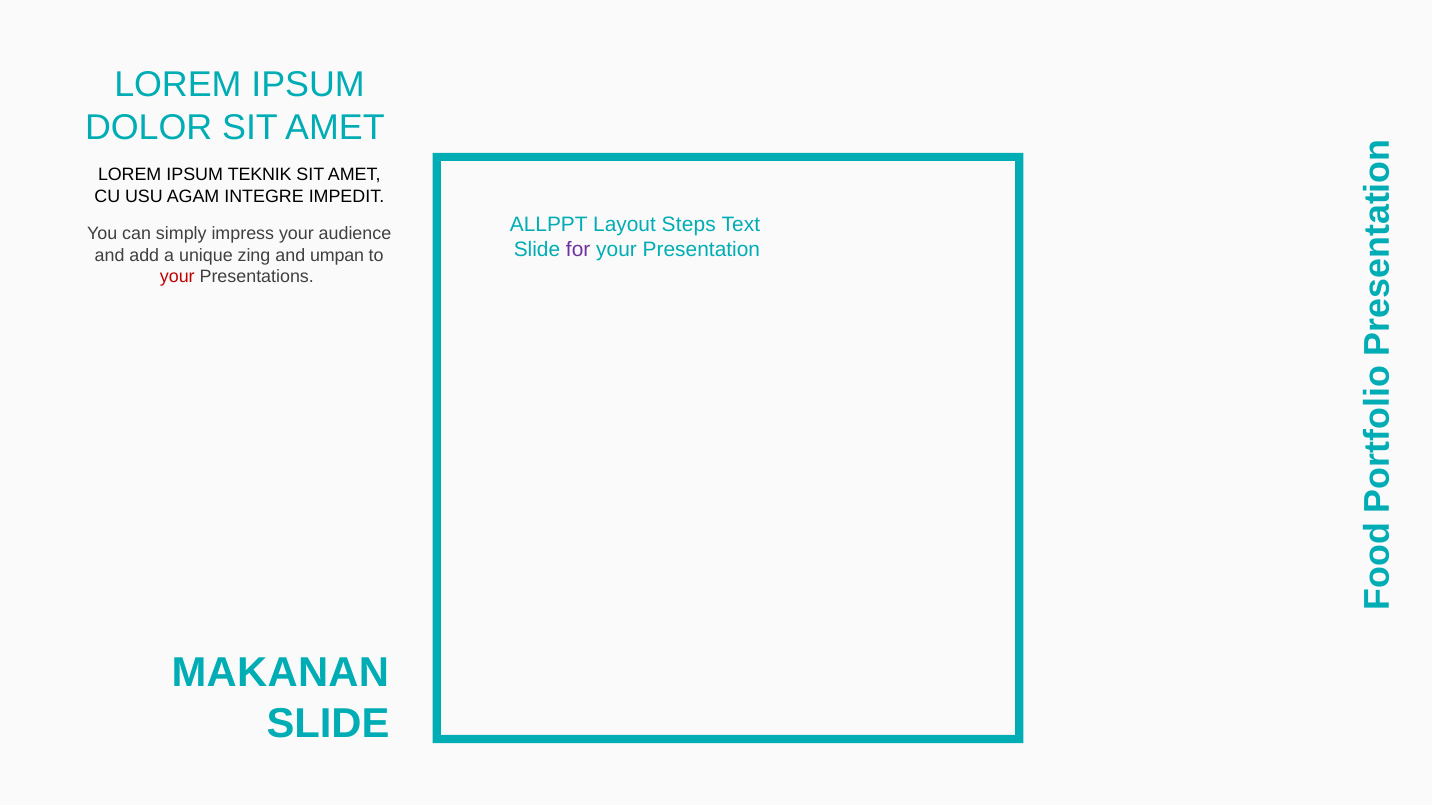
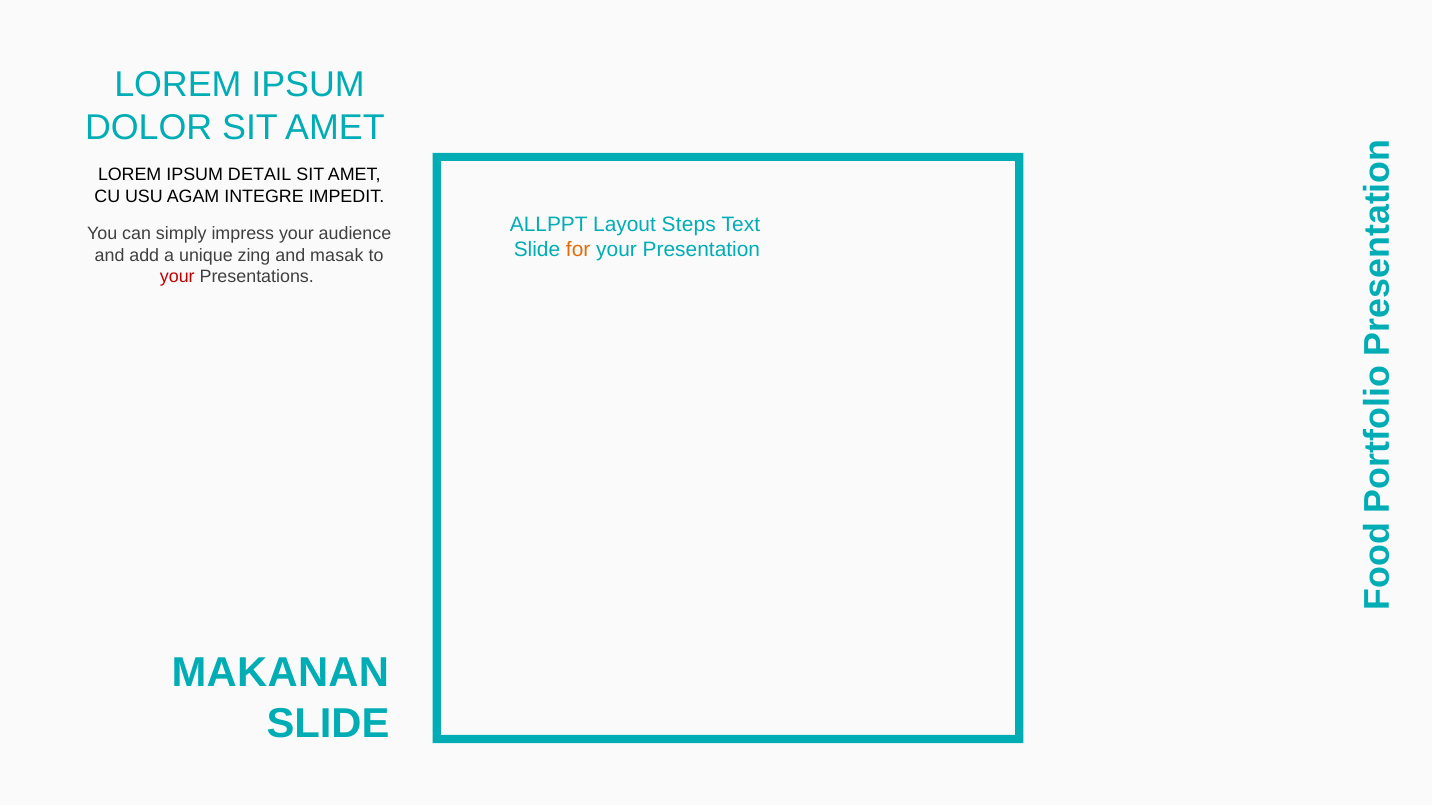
TEKNIK: TEKNIK -> DETAIL (260, 175)
for colour: purple -> orange (578, 250)
umpan: umpan -> masak (337, 255)
